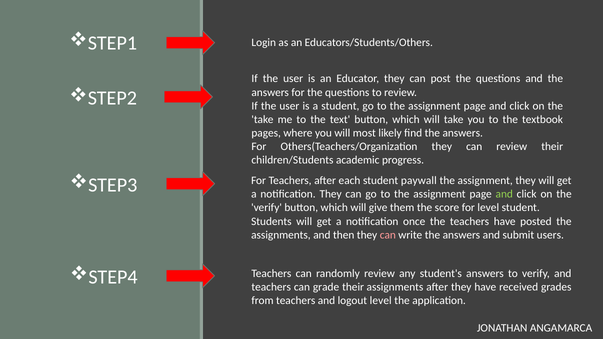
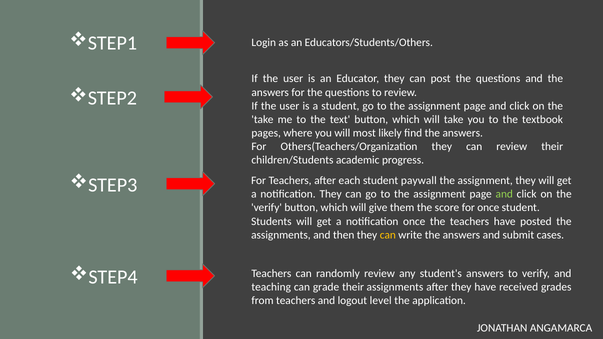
for level: level -> once (488, 208)
can colour: pink -> yellow (388, 235)
users: users -> cases (550, 235)
teachers: teachers -> teaching (271, 287)
